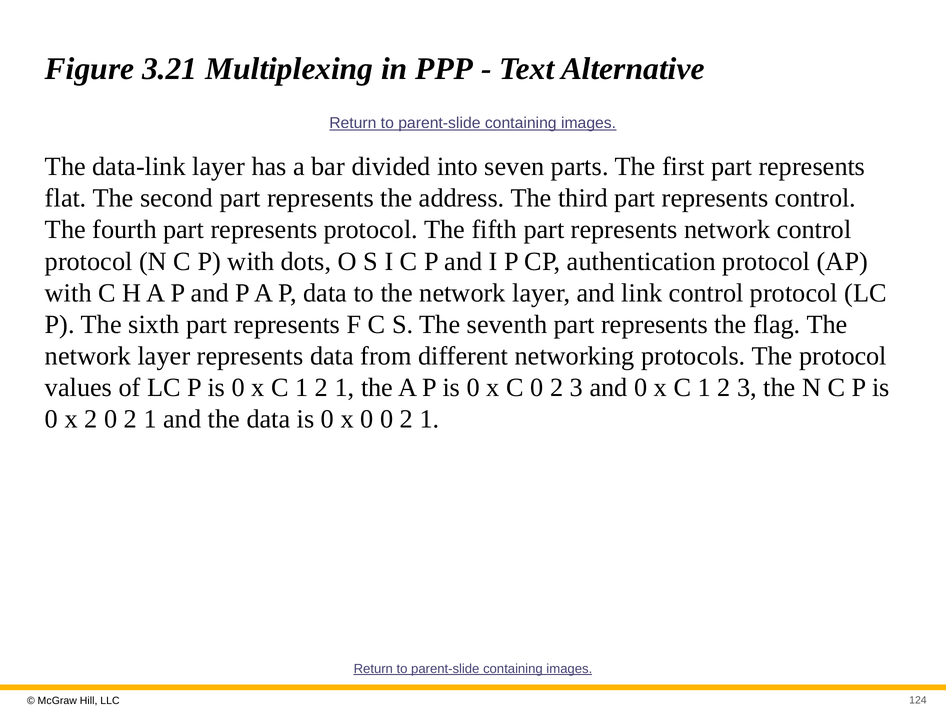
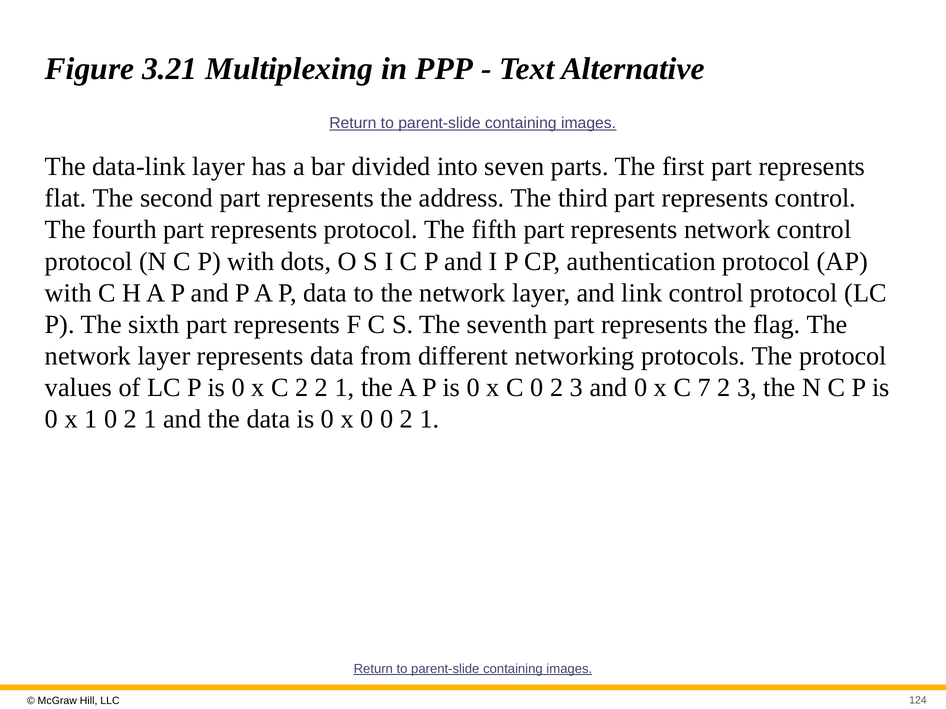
1: 1 -> 2 (302, 388)
1: 1 -> 7 (704, 388)
x 2: 2 -> 1 (91, 419)
